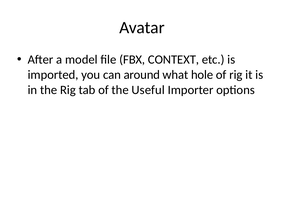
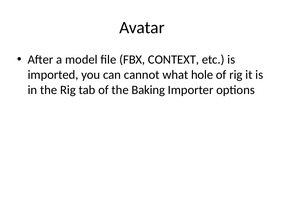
around: around -> cannot (142, 75)
Useful: Useful -> Baking (148, 90)
